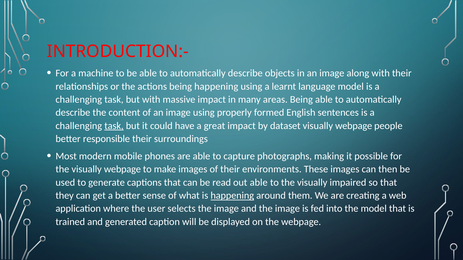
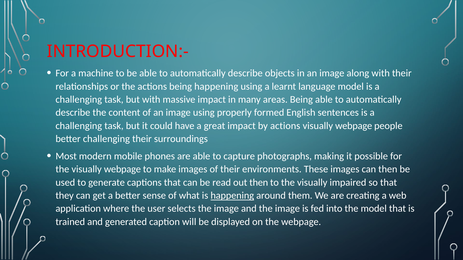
task underline: present -> none (114, 126)
by dataset: dataset -> actions (285, 126)
better responsible: responsible -> challenging (106, 139)
out able: able -> then (259, 183)
